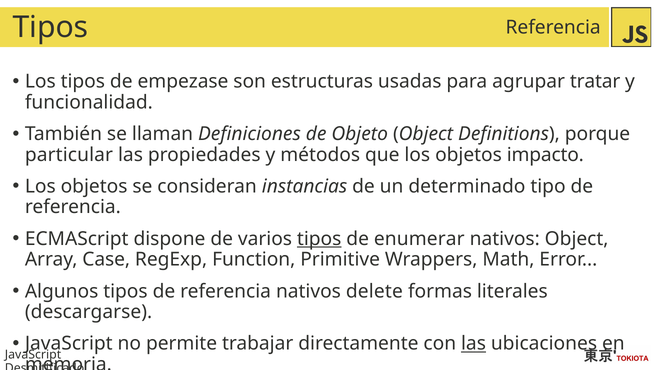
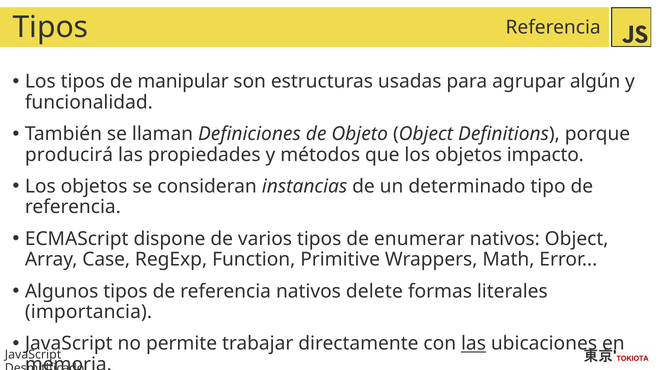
empezase: empezase -> manipular (183, 82)
tratar: tratar -> algún (595, 82)
particular: particular -> producirá (69, 155)
tipos underline: present -> none (319, 239)
descargarse: descargarse -> importancia (89, 312)
